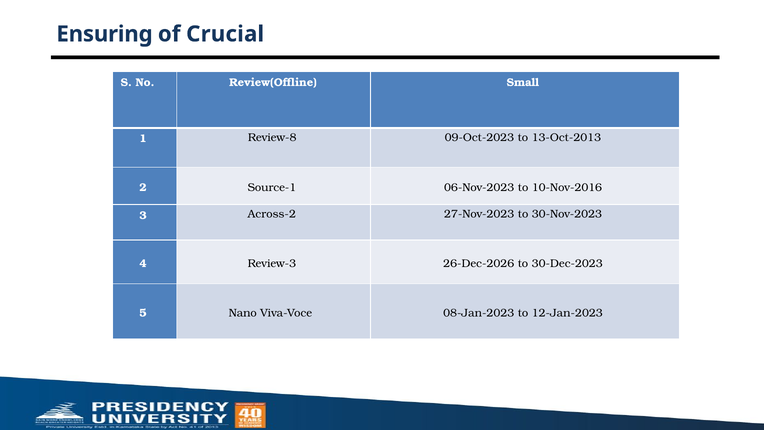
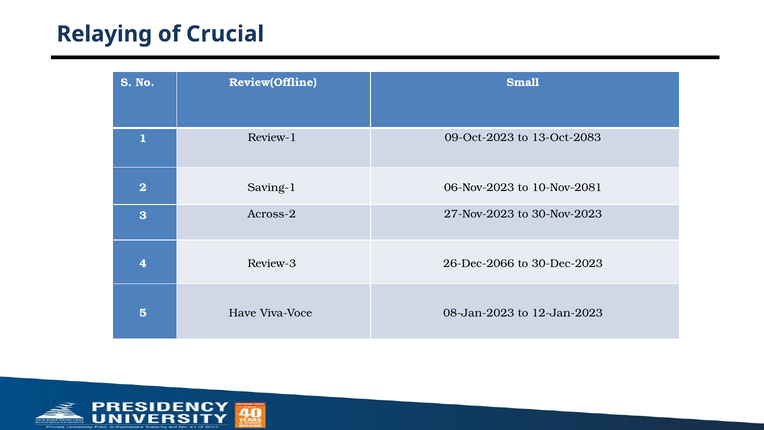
Ensuring: Ensuring -> Relaying (104, 34)
Review-8: Review-8 -> Review-1 (272, 138)
13-Oct-2013: 13-Oct-2013 -> 13-Oct-2083 (566, 138)
Source-1: Source-1 -> Saving-1 (272, 187)
10-Nov-2016: 10-Nov-2016 -> 10-Nov-2081 (567, 187)
26-Dec-2026: 26-Dec-2026 -> 26-Dec-2066 (479, 263)
Nano: Nano -> Have (243, 313)
